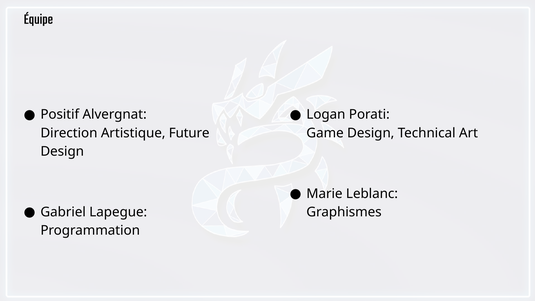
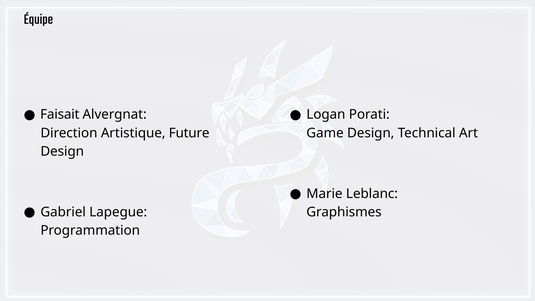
Positif: Positif -> Faisait (60, 114)
